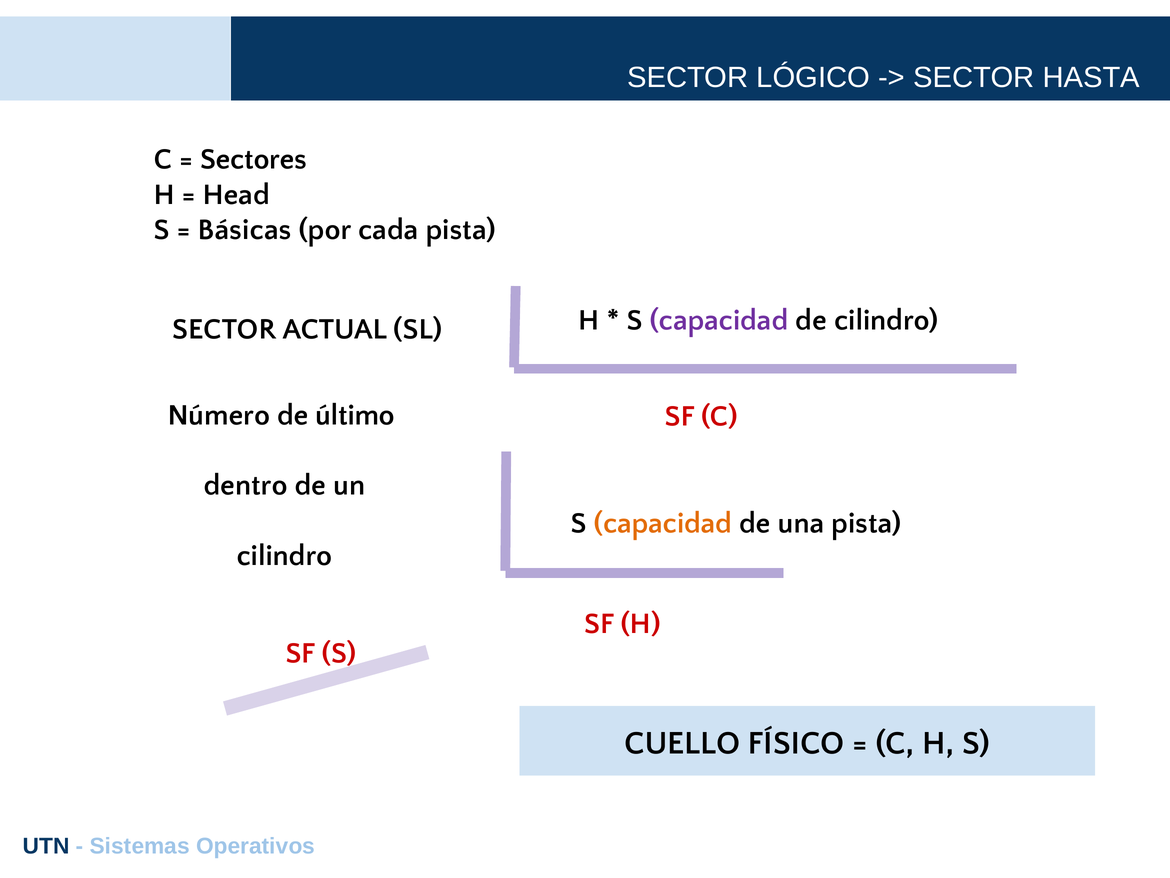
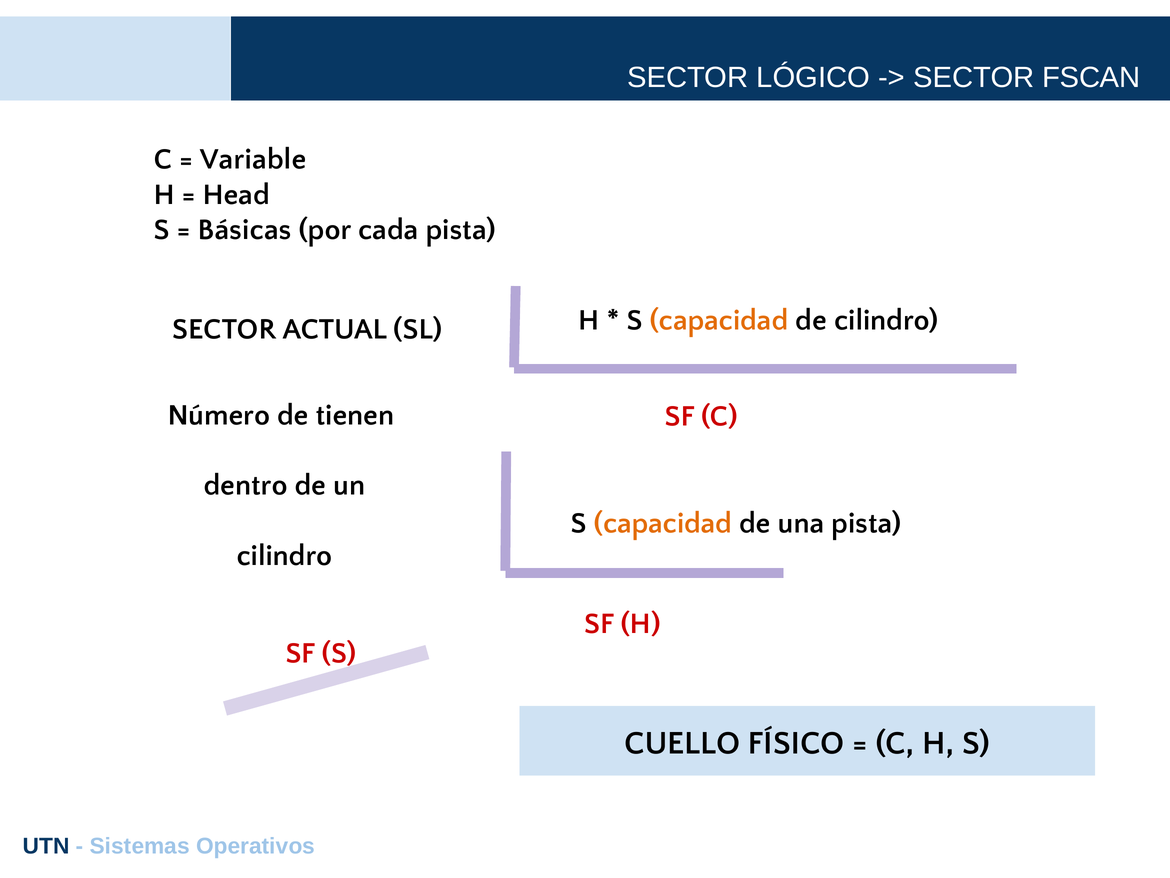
HASTA: HASTA -> FSCAN (1091, 78)
Sectores: Sectores -> Variable (253, 159)
capacidad colour: purple -> orange (719, 320)
último: último -> tienen (355, 415)
